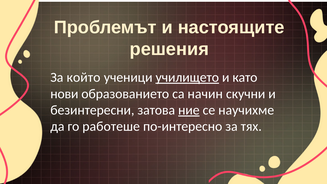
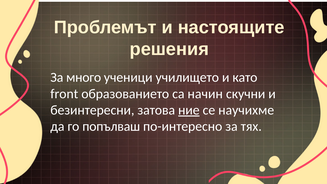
който: който -> много (84, 77)
училището underline: present -> none (187, 77)
нови: нови -> front (64, 94)
работеше: работеше -> попълваш (111, 126)
